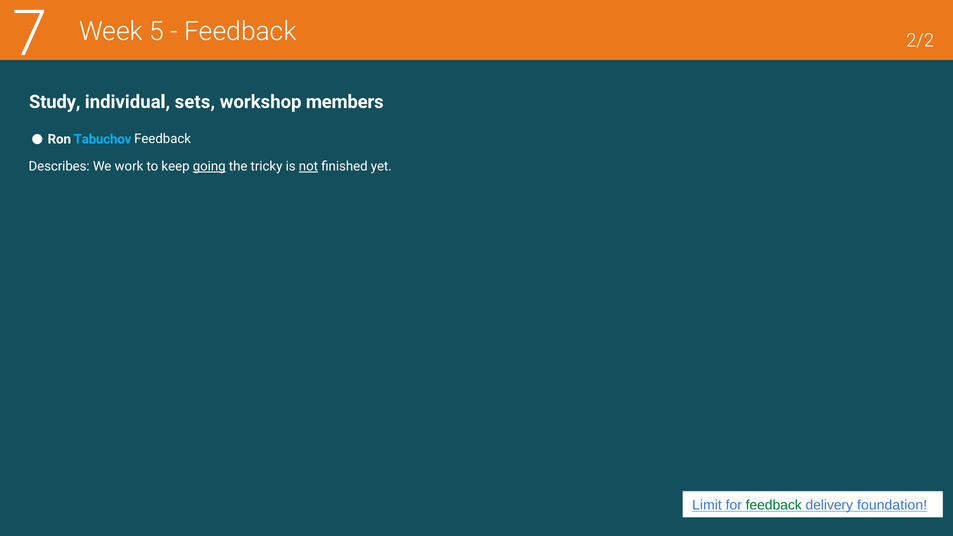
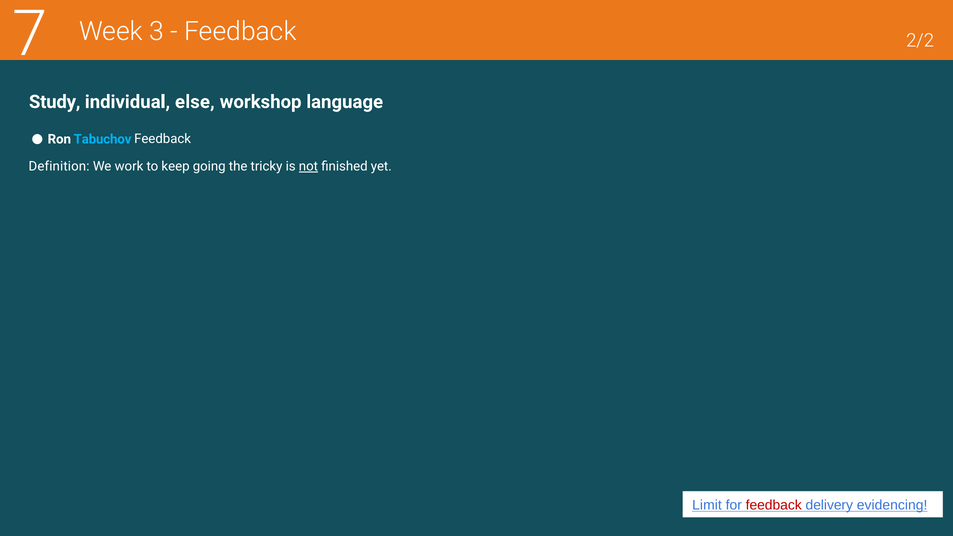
5: 5 -> 3 (157, 32)
sets: sets -> else (195, 102)
members: members -> language (345, 102)
Describes: Describes -> Definition (59, 166)
going underline: present -> none (209, 166)
feedback colour: green -> red (774, 505)
foundation: foundation -> evidencing (892, 505)
